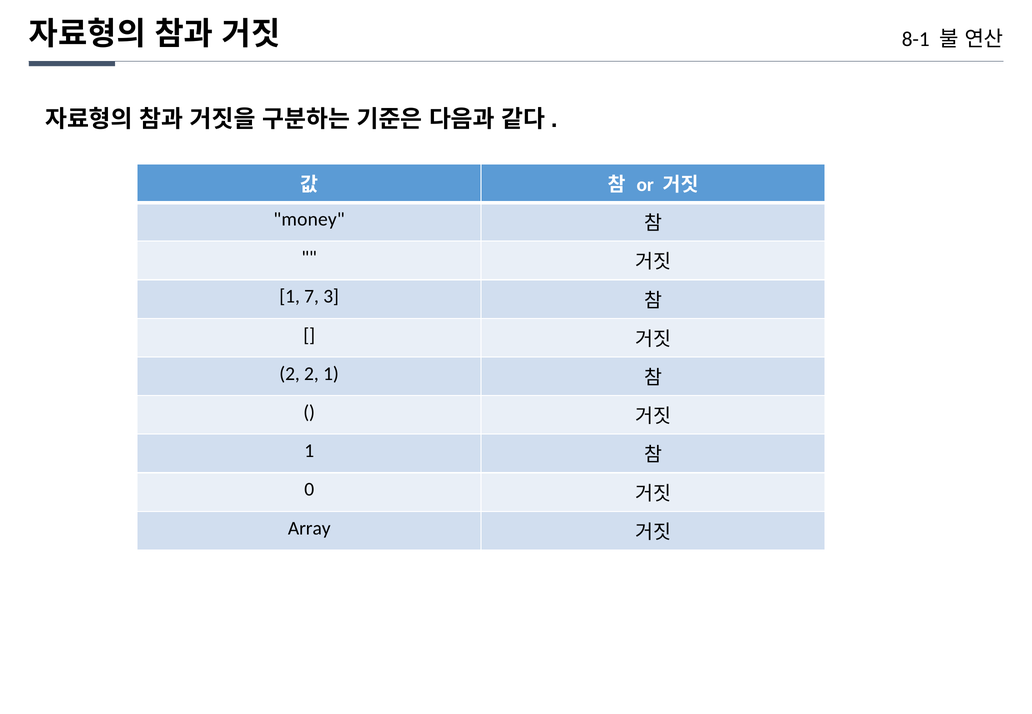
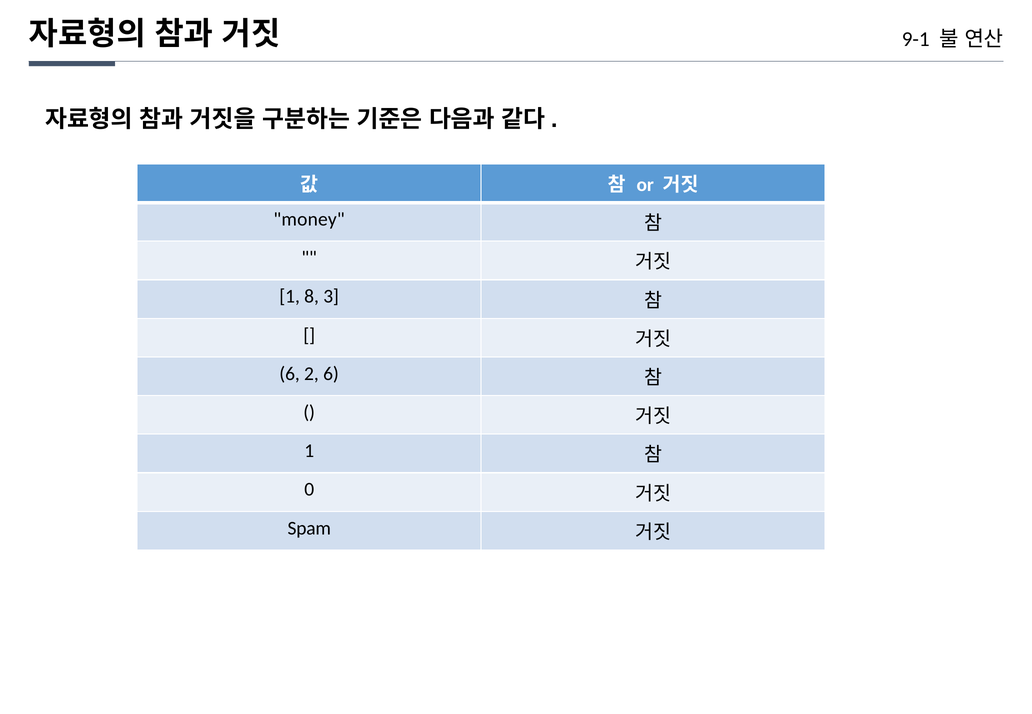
8-1: 8-1 -> 9-1 (916, 39)
7: 7 -> 8 (312, 297)
2: 2 -> 6 (290, 374)
2 1: 1 -> 6 (331, 374)
Array: Array -> Spam (309, 528)
